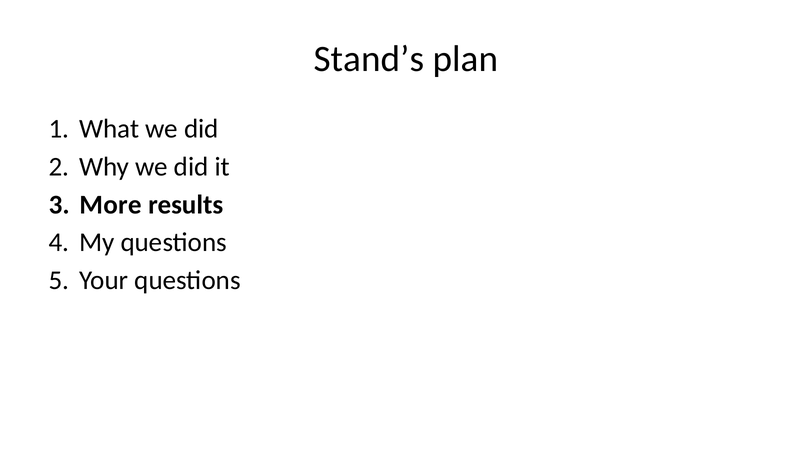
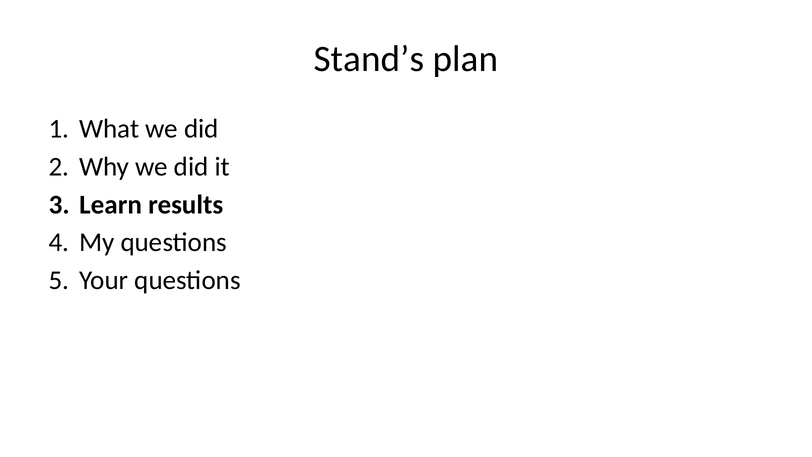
More: More -> Learn (111, 205)
